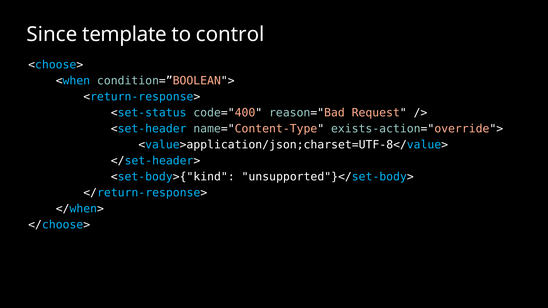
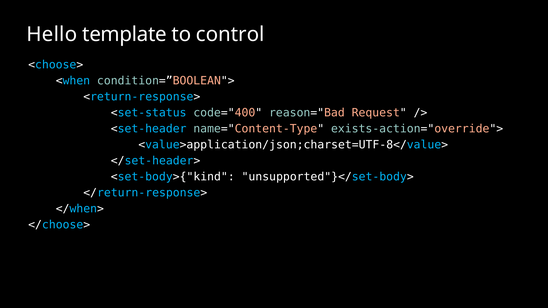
Since: Since -> Hello (52, 34)
